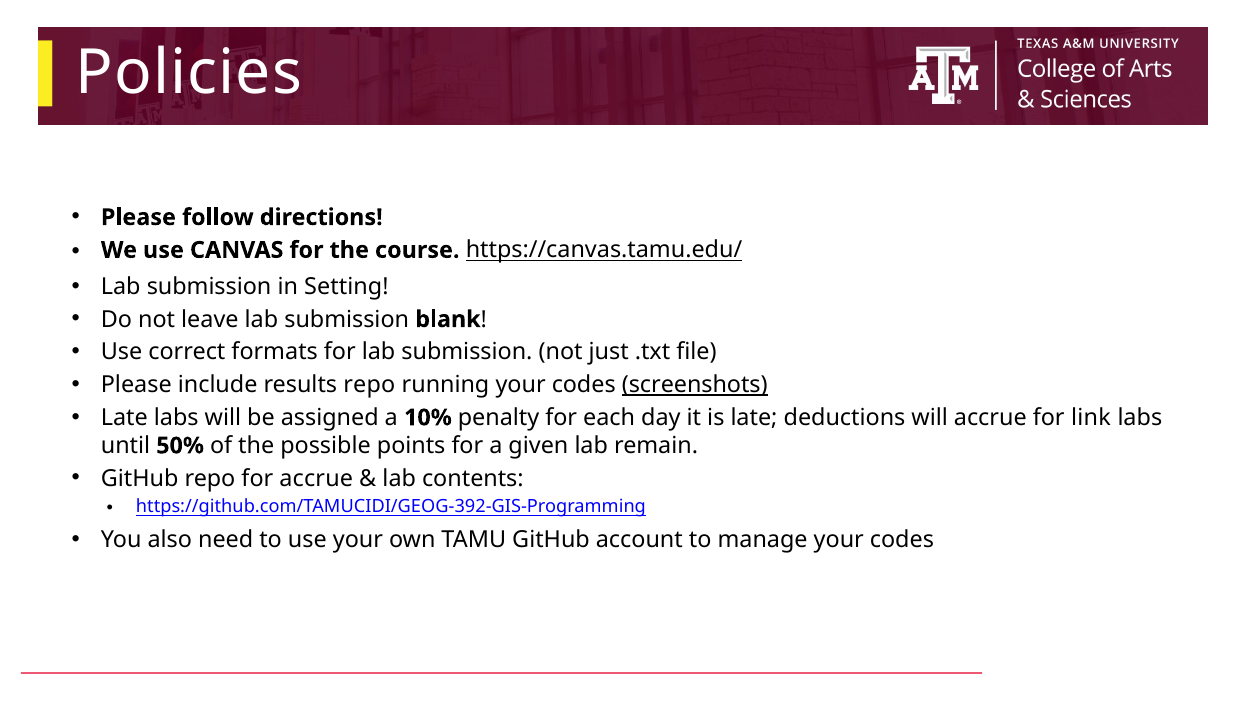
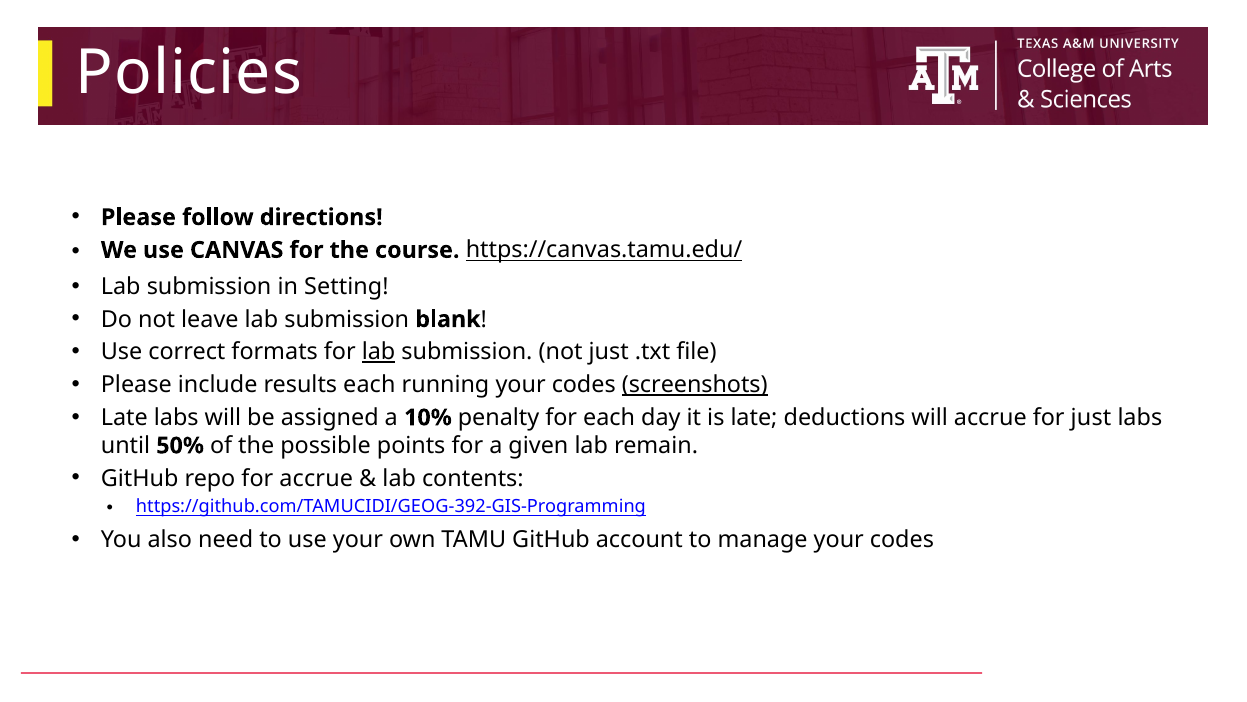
lab underline: none -> present (379, 352)
results repo: repo -> each (369, 385)
for link: link -> just (1091, 417)
